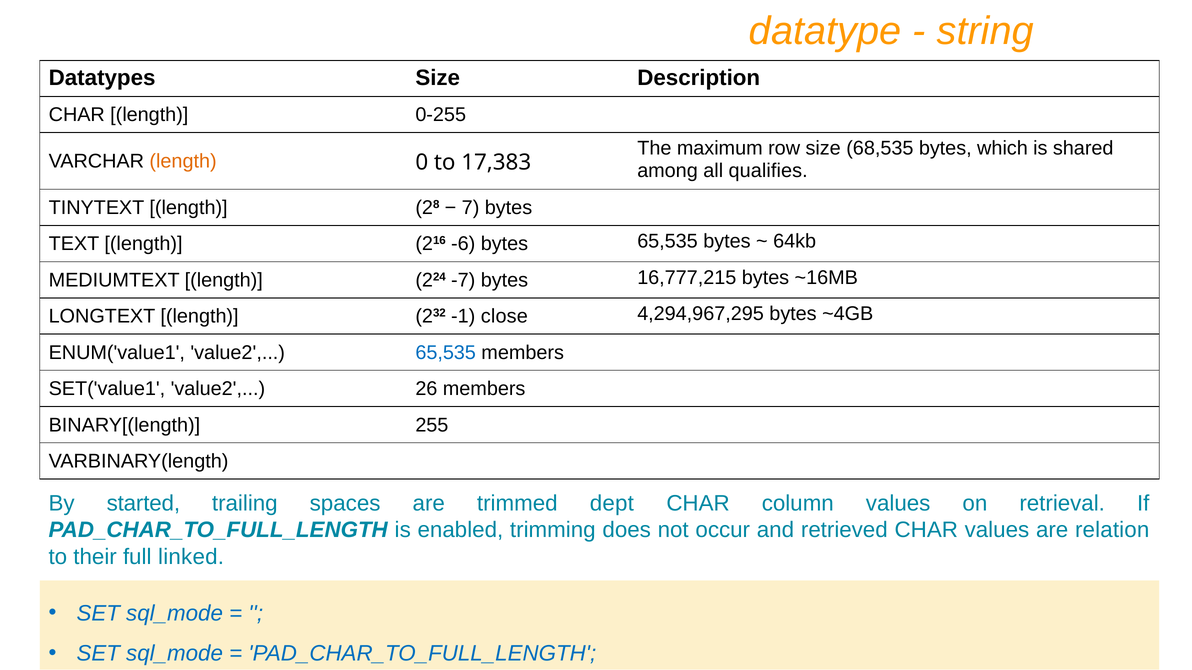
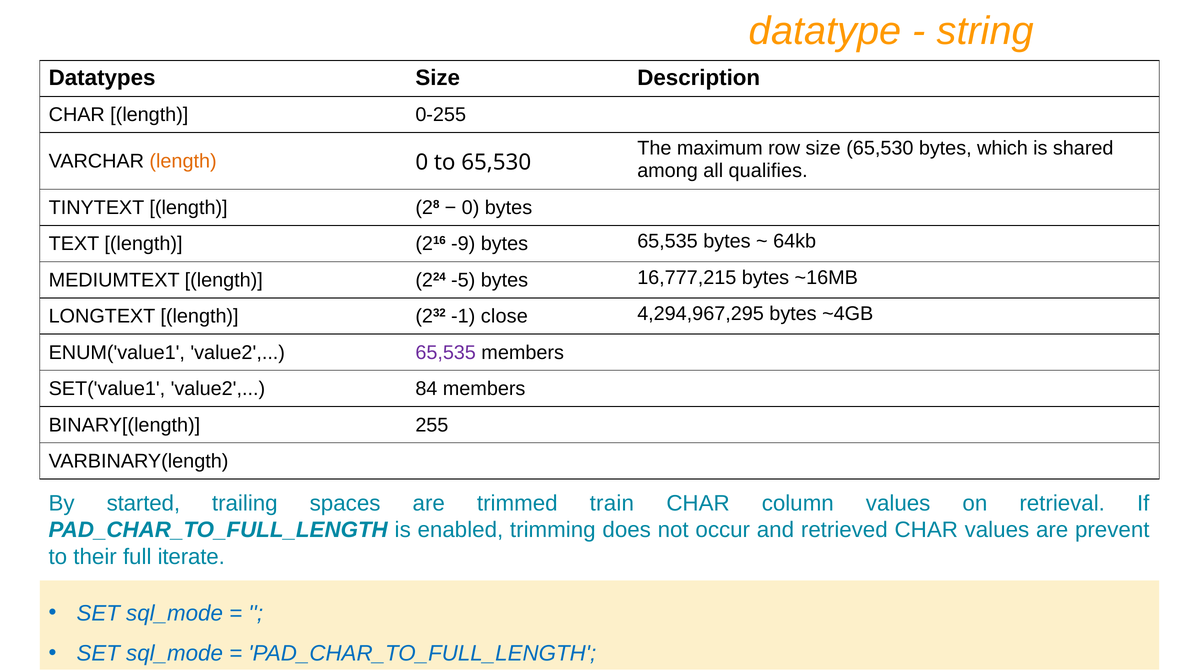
size 68,535: 68,535 -> 65,530 (880, 149)
to 17,383: 17,383 -> 65,530 (496, 162)
7: 7 -> 0 (471, 208)
-6: -6 -> -9 (463, 244)
-7: -7 -> -5 (463, 280)
65,535 colour: blue -> purple (446, 353)
26: 26 -> 84 (426, 389)
dept: dept -> train (612, 504)
relation: relation -> prevent (1112, 530)
linked: linked -> iterate (191, 557)
